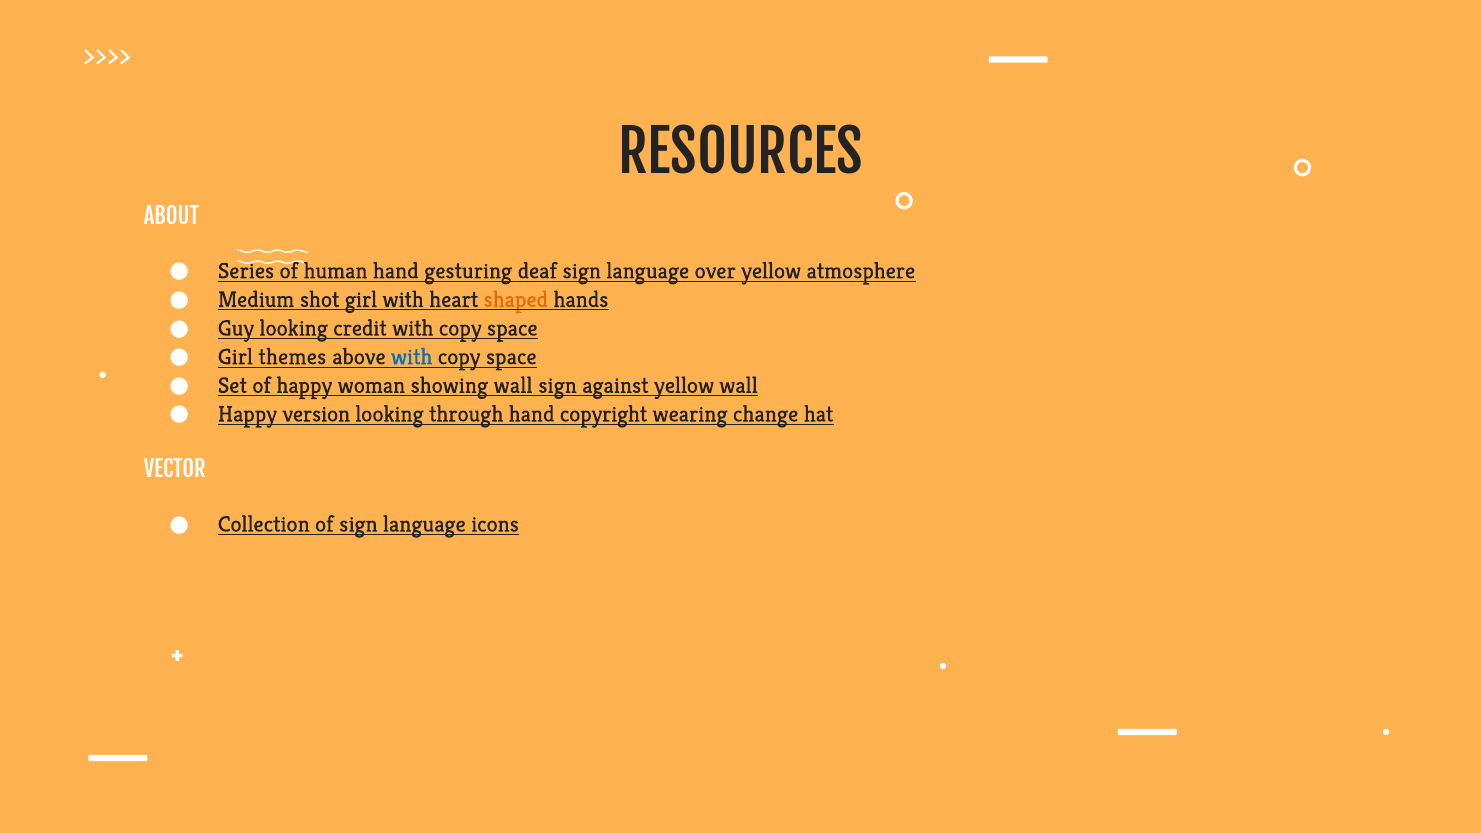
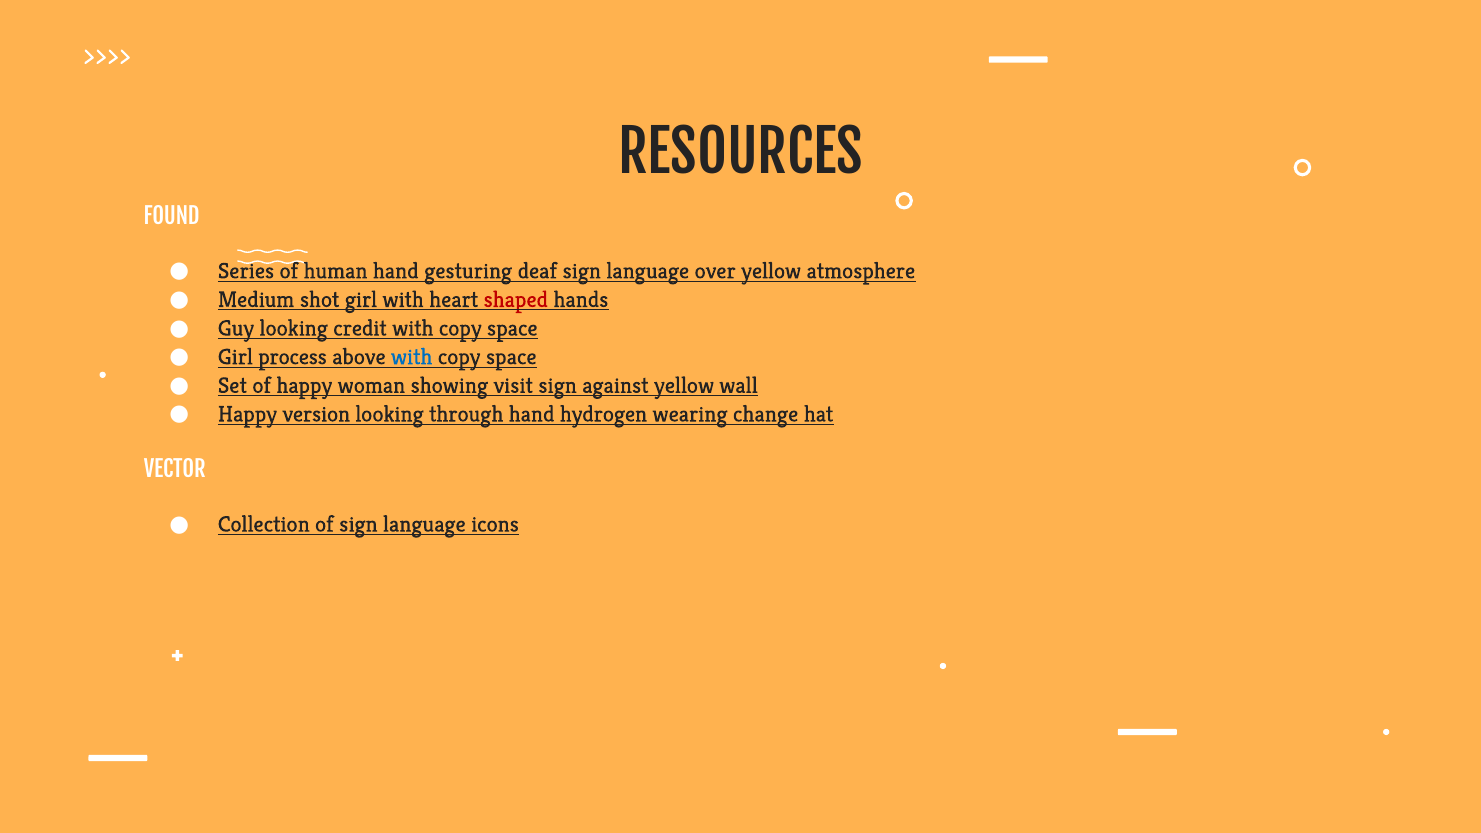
ABOUT: ABOUT -> FOUND (172, 217)
shaped colour: orange -> red (516, 300)
themes: themes -> process (293, 357)
showing wall: wall -> visit (513, 385)
copyright: copyright -> hydrogen (603, 414)
